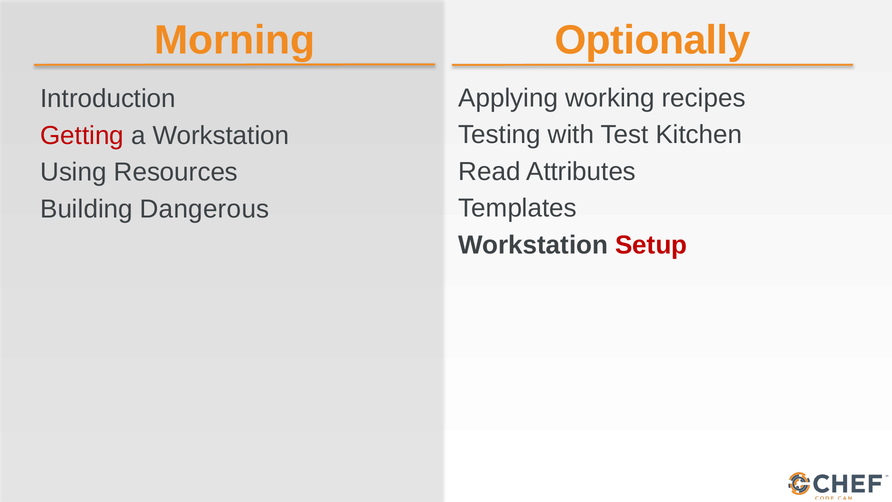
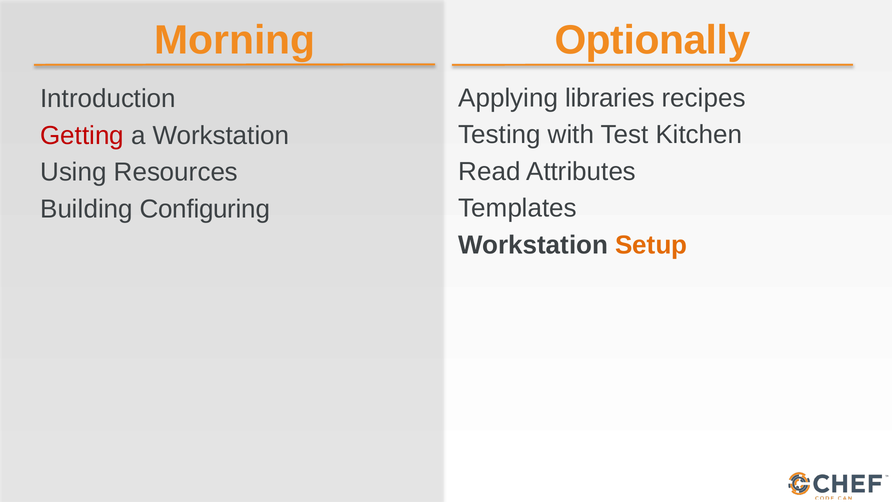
working: working -> libraries (610, 98)
Dangerous: Dangerous -> Configuring (205, 209)
Setup colour: red -> orange (651, 245)
